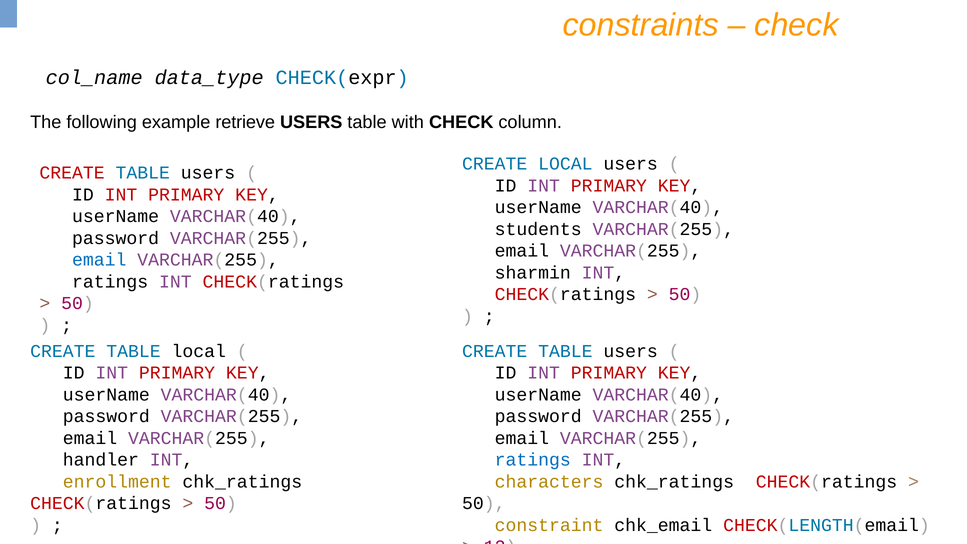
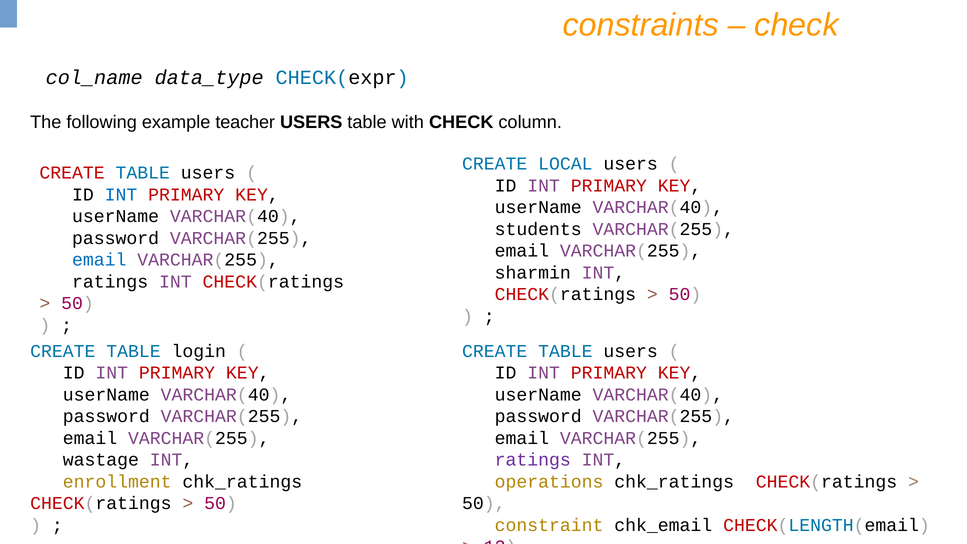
retrieve: retrieve -> teacher (245, 122)
INT colour: red -> blue (121, 195)
TABLE local: local -> login (199, 351)
handler: handler -> wastage (101, 460)
ratings colour: blue -> purple (533, 460)
characters: characters -> operations (549, 482)
